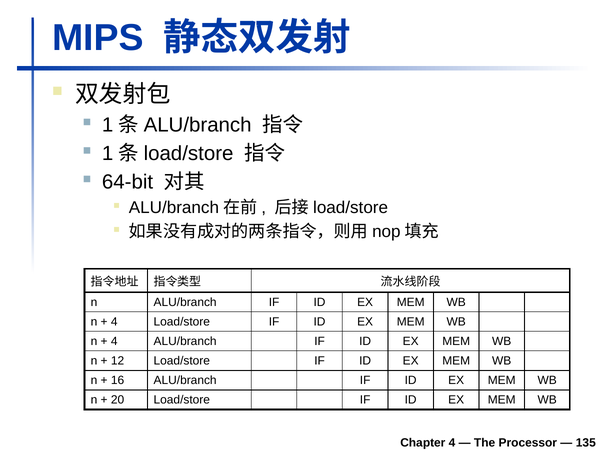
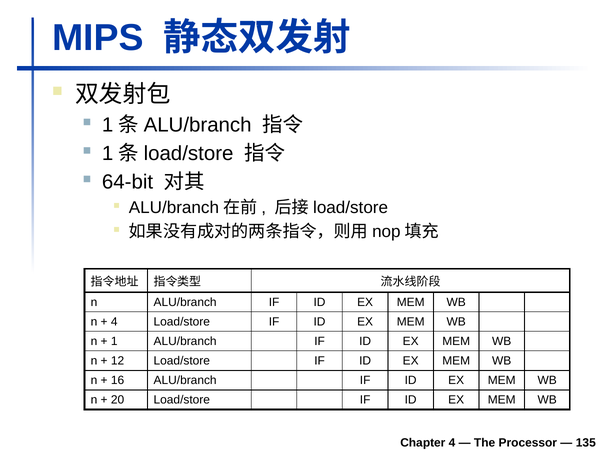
4: 4 -> 1 (114, 342)
